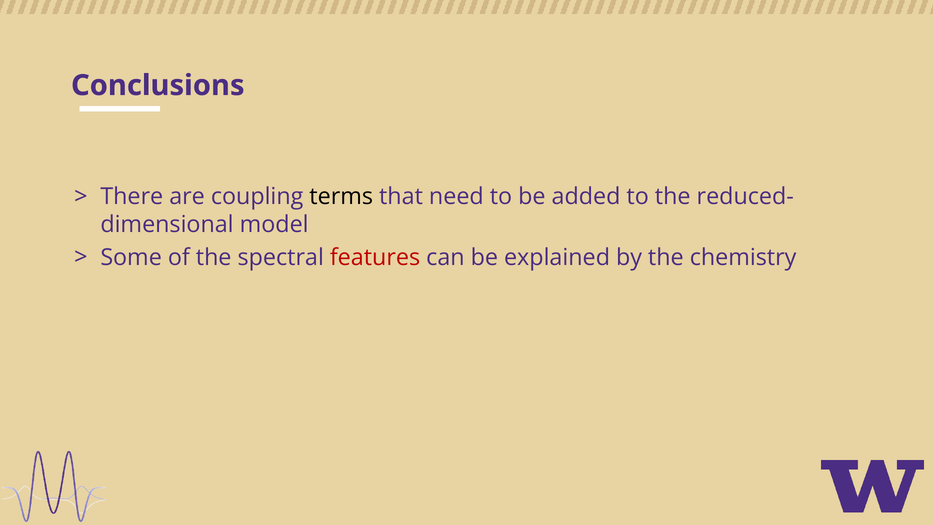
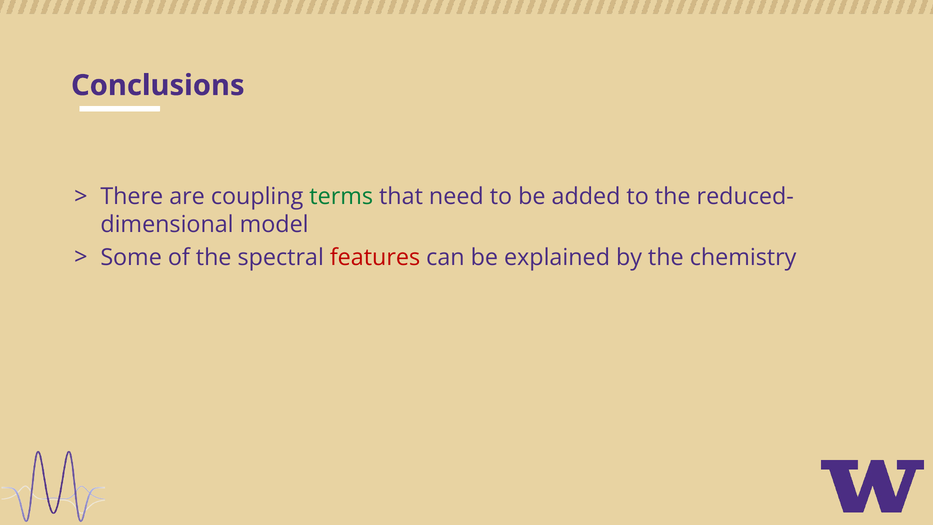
terms colour: black -> green (341, 197)
